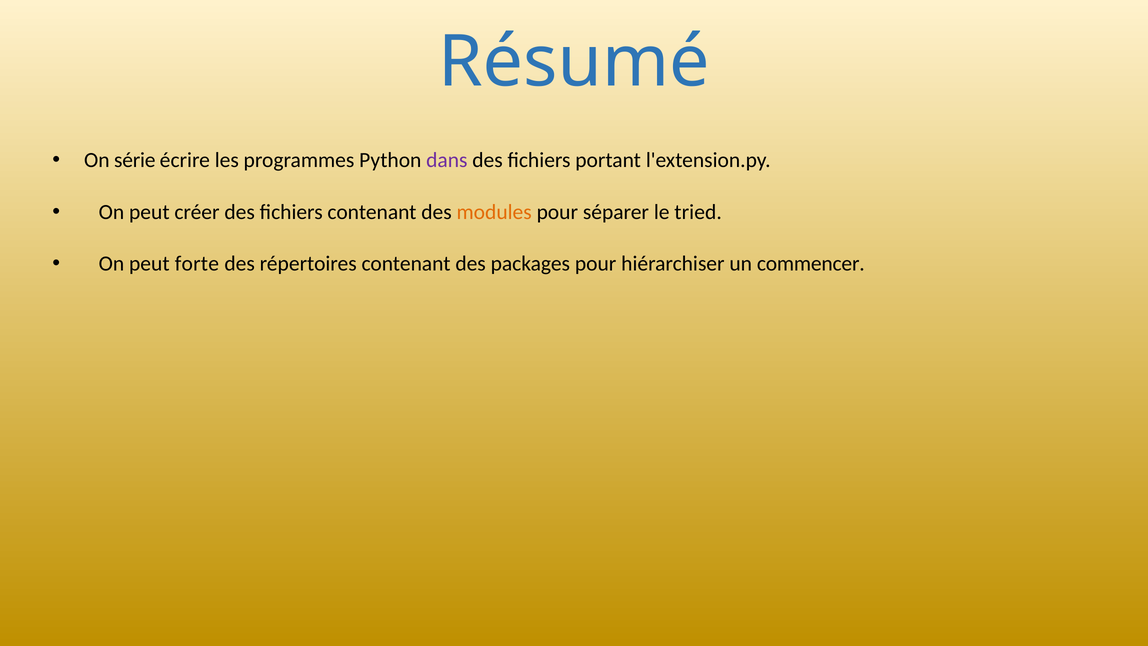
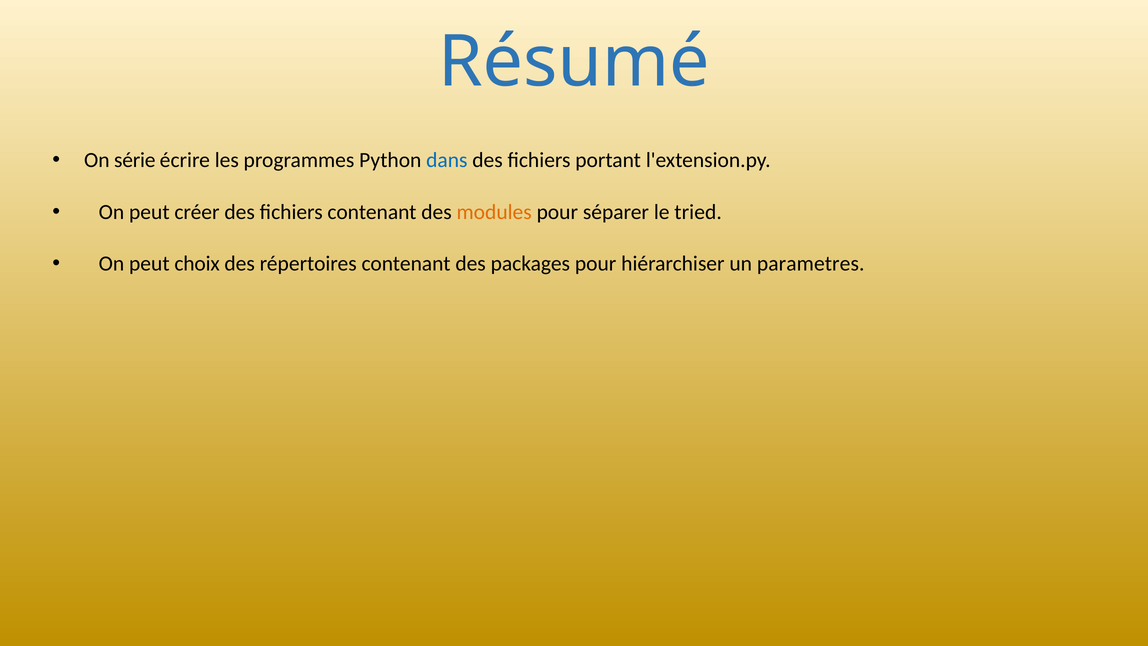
dans colour: purple -> blue (447, 160)
forte: forte -> choix (197, 264)
commencer: commencer -> parametres (811, 264)
